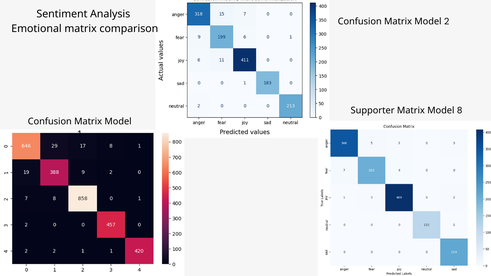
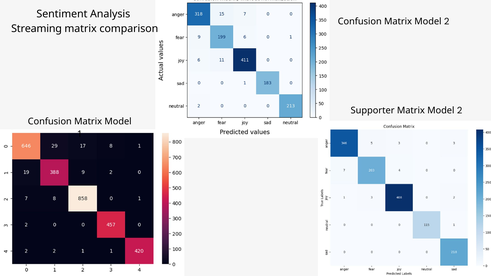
Emotional: Emotional -> Streaming (37, 29)
8: 8 -> 2 (460, 111)
